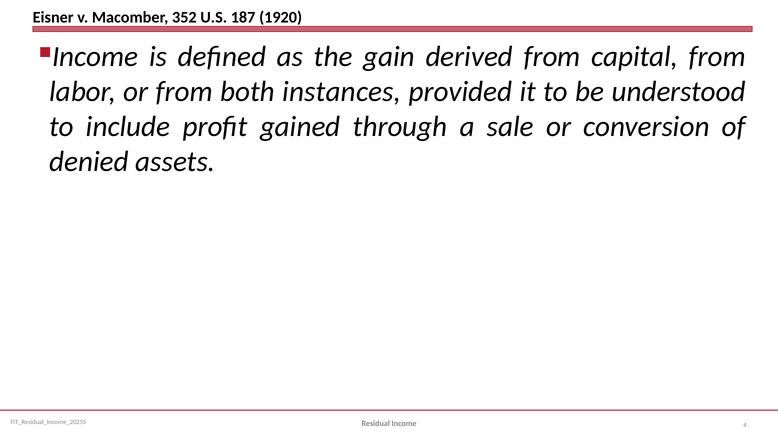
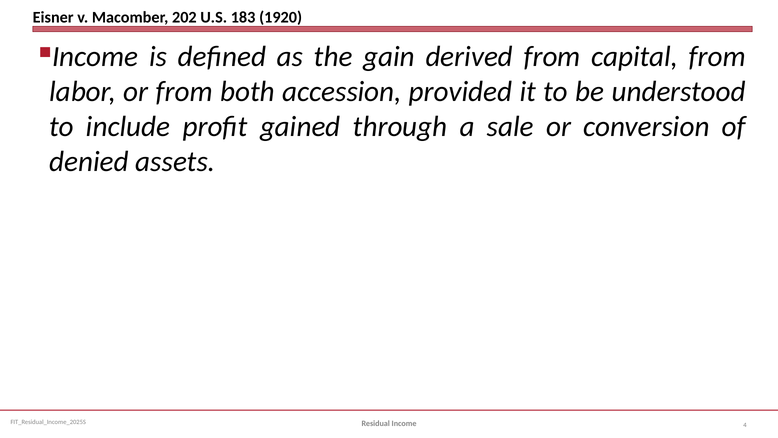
352: 352 -> 202 (184, 17)
187: 187 -> 183 (243, 17)
instances: instances -> accession (342, 91)
